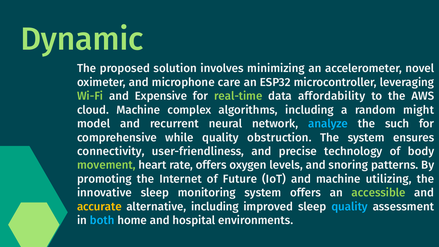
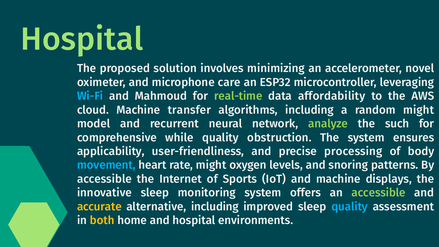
Dynamic: Dynamic -> Hospital (82, 39)
Wi-Fi colour: light green -> light blue (90, 96)
Expensive: Expensive -> Mahmoud (161, 96)
complex: complex -> transfer (189, 110)
analyze colour: light blue -> light green (328, 124)
connectivity: connectivity -> applicability (111, 151)
technology: technology -> processing (353, 151)
movement colour: light green -> light blue (106, 165)
rate offers: offers -> might (211, 165)
promoting: promoting -> accessible (104, 179)
Future: Future -> Sports (240, 179)
utilizing: utilizing -> displays (389, 179)
both colour: light blue -> yellow (102, 220)
